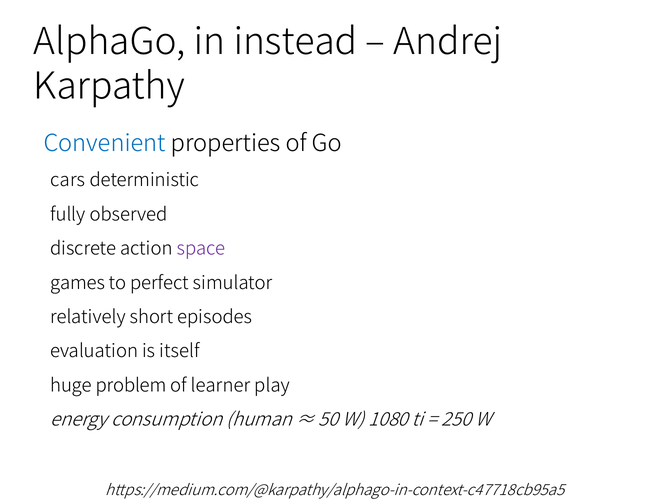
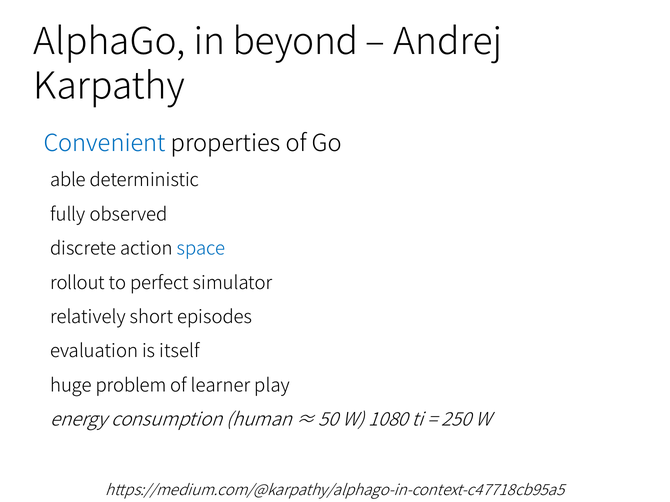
instead: instead -> beyond (296, 42)
cars: cars -> able (68, 180)
space colour: purple -> blue (201, 249)
games: games -> rollout (78, 283)
